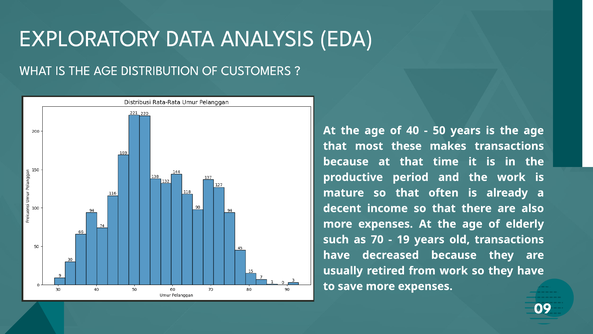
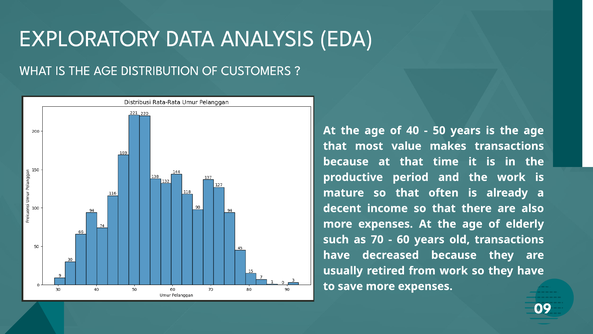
these: these -> value (406, 146)
19: 19 -> 60 (403, 239)
